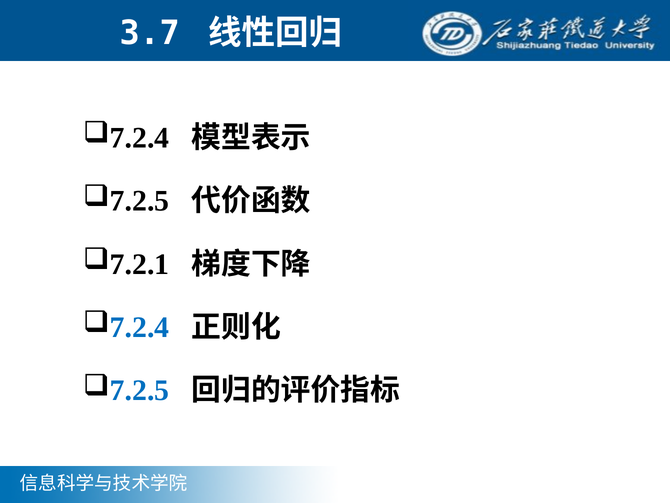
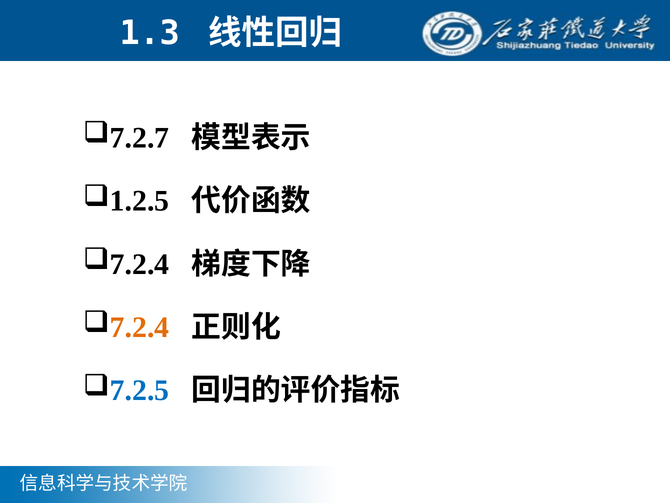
3.7: 3.7 -> 1.3 (150, 33)
7.2.4: 7.2.4 -> 7.2.7 (140, 138)
7.2.5: 7.2.5 -> 1.2.5 (140, 201)
7.2.1: 7.2.1 -> 7.2.4 (140, 264)
7.2.4 colour: blue -> orange (140, 327)
